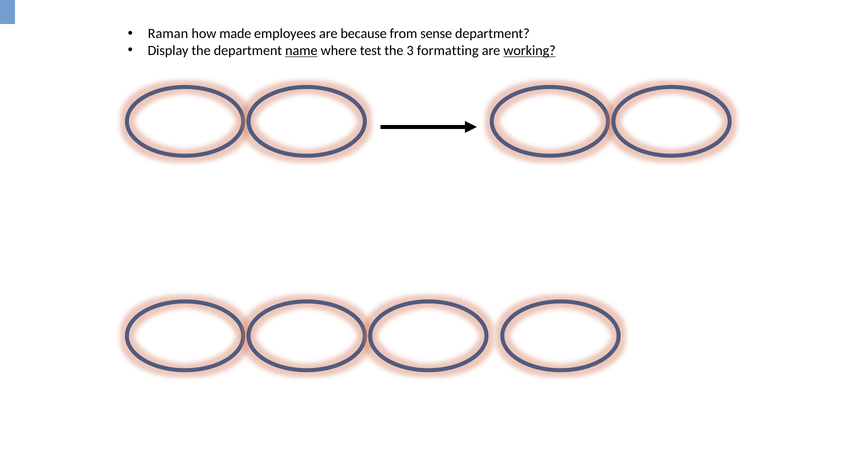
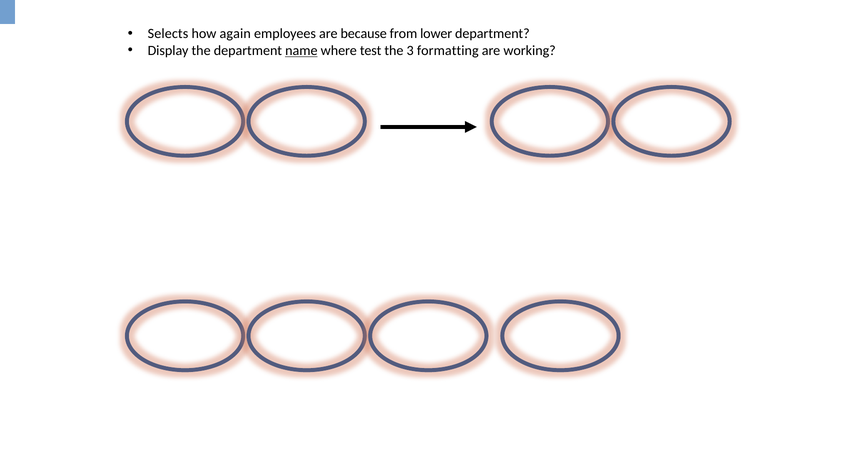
Raman: Raman -> Selects (168, 34)
made: made -> again (235, 34)
sense: sense -> lower (436, 34)
working underline: present -> none (530, 51)
